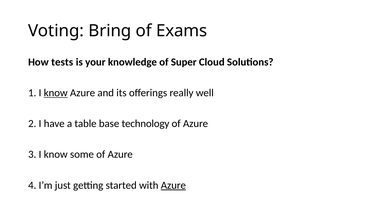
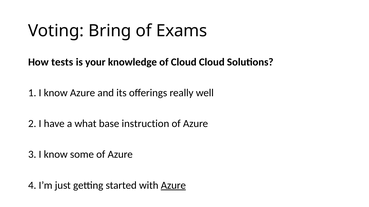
of Super: Super -> Cloud (184, 62)
know underline: present -> none (56, 93)
table: table -> what (86, 124)
technology: technology -> instruction (145, 124)
